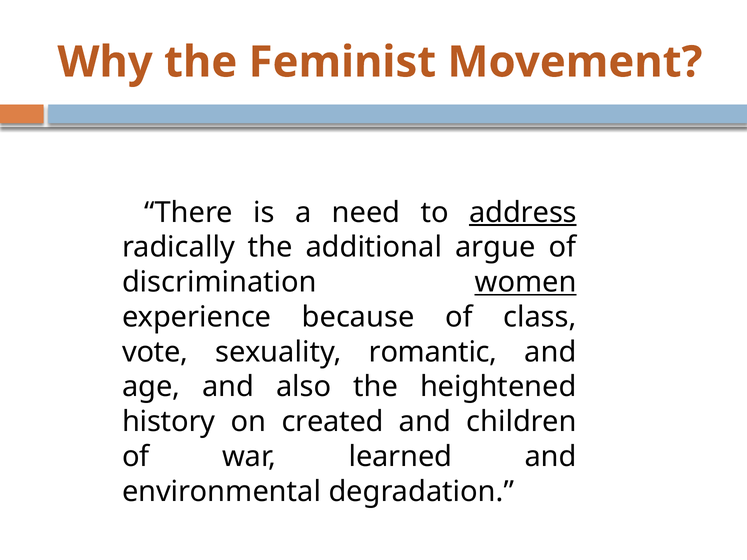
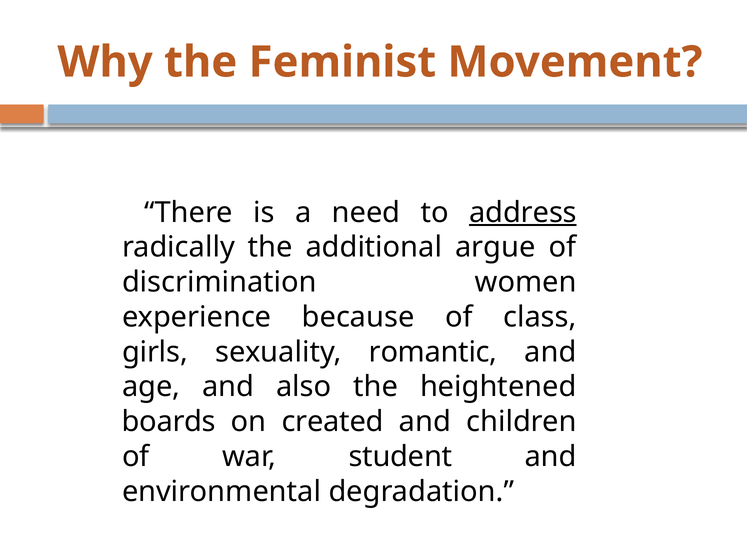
women underline: present -> none (526, 282)
vote: vote -> girls (155, 352)
history: history -> boards (169, 422)
learned: learned -> student (401, 457)
